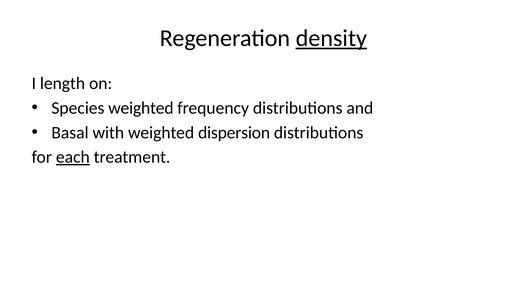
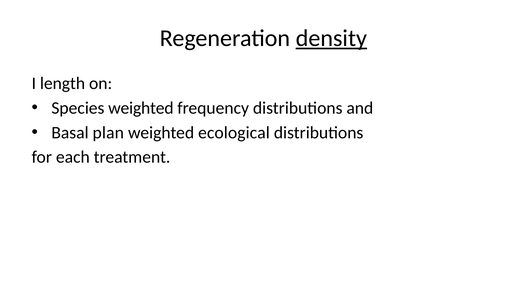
with: with -> plan (108, 133)
dispersion: dispersion -> ecological (234, 133)
each underline: present -> none (73, 157)
